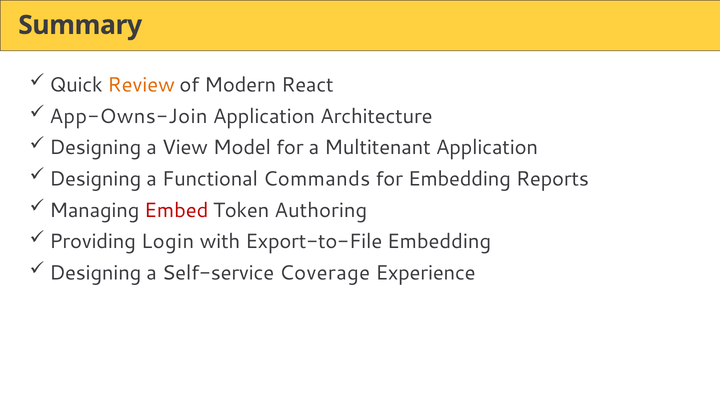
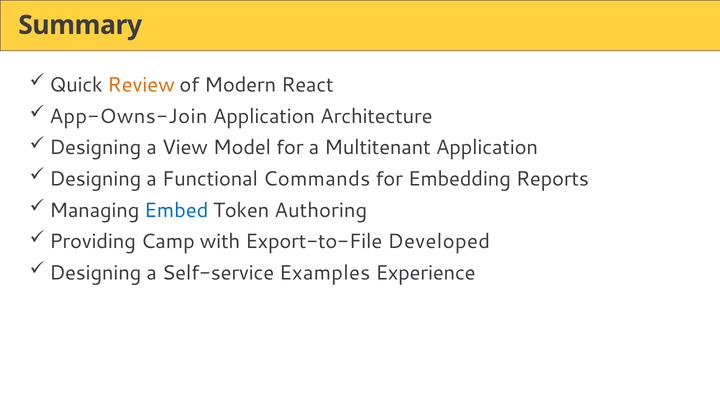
Embed colour: red -> blue (176, 210)
Login: Login -> Camp (168, 242)
Export-to-File Embedding: Embedding -> Developed (439, 242)
Coverage: Coverage -> Examples (325, 273)
